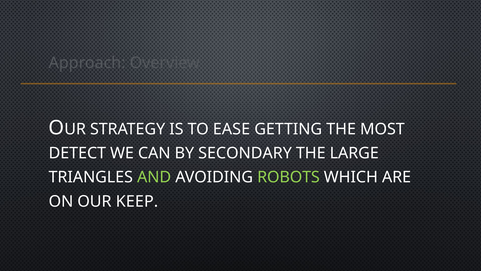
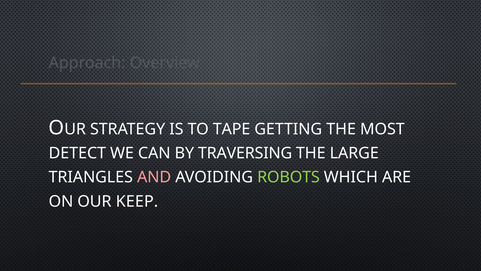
EASE: EASE -> TAPE (232, 129)
SECONDARY: SECONDARY -> TRAVERSING (245, 153)
AND colour: light green -> pink (154, 177)
